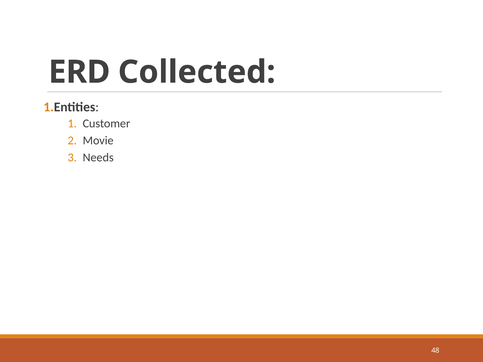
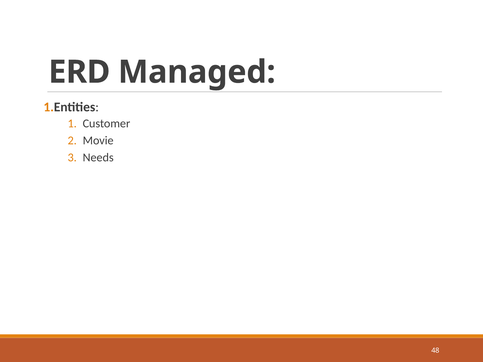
Collected: Collected -> Managed (197, 72)
